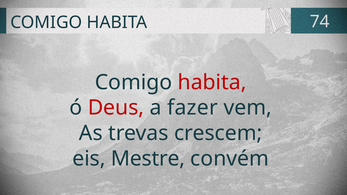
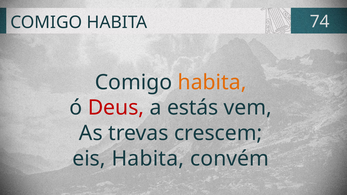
habita colour: red -> orange (212, 82)
fazer: fazer -> estás (193, 108)
eis Mestre: Mestre -> Habita (148, 159)
